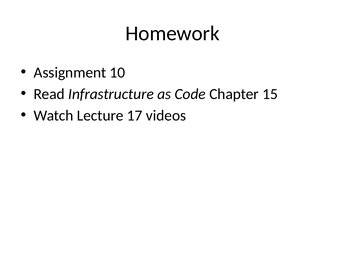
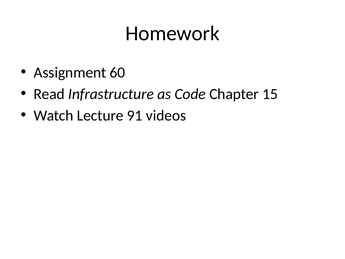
10: 10 -> 60 (117, 72)
17: 17 -> 91 (135, 115)
